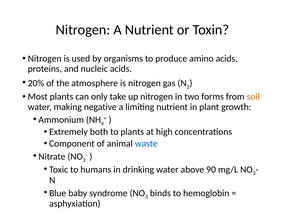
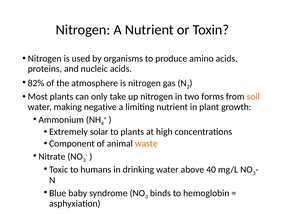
20%: 20% -> 82% (36, 83)
both: both -> solar (99, 132)
waste colour: blue -> orange (146, 143)
90: 90 -> 40 (211, 169)
